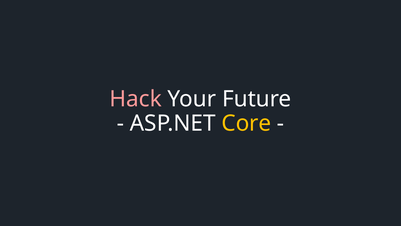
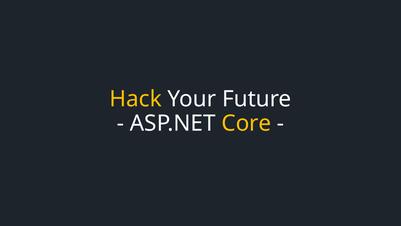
Hack colour: pink -> yellow (136, 99)
